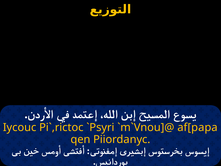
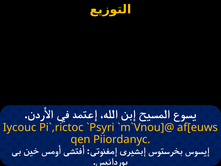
af[papa: af[papa -> af[euws (198, 127)
